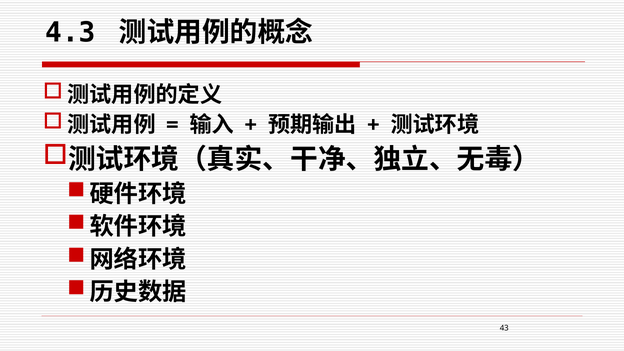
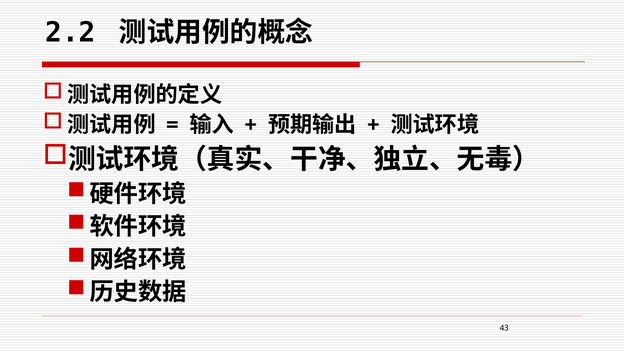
4.3: 4.3 -> 2.2 (70, 33)
